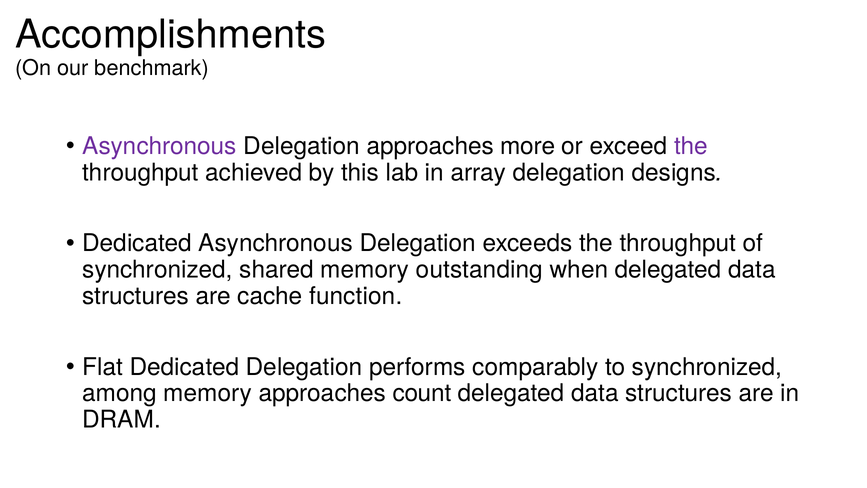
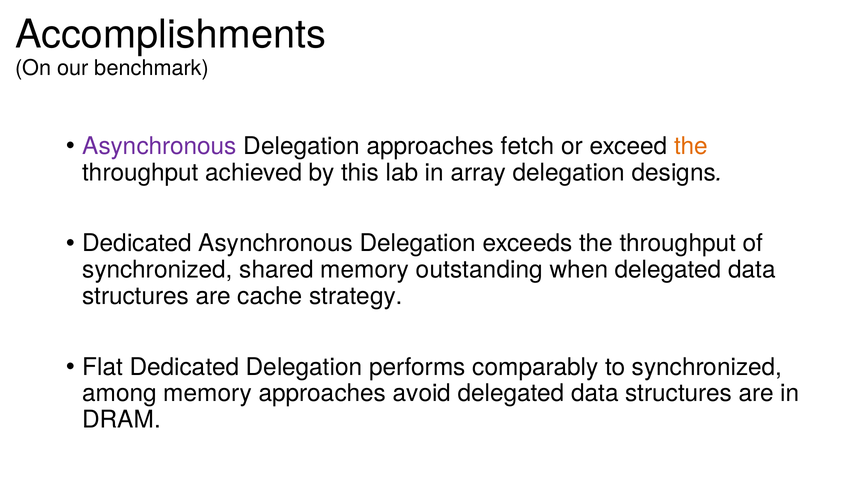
more: more -> fetch (528, 146)
the colour: purple -> orange (691, 146)
function: function -> strategy (356, 296)
count: count -> avoid (422, 393)
